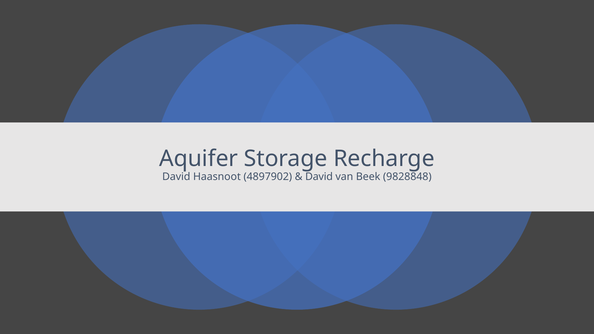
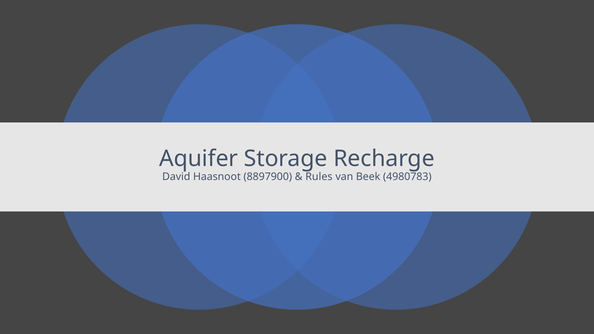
4897902: 4897902 -> 8897900 (268, 177)
David: David -> Rules (319, 177)
9828848: 9828848 -> 4980783 (407, 177)
